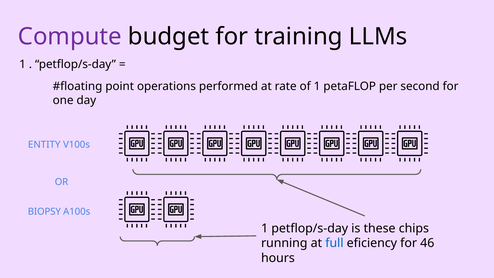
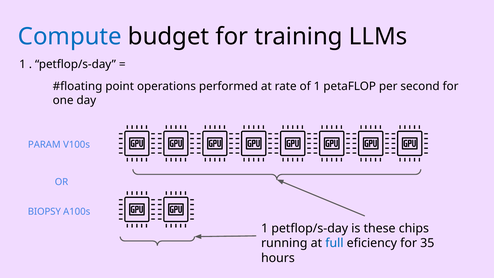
Compute colour: purple -> blue (70, 37)
ENTITY: ENTITY -> PARAM (44, 145)
46: 46 -> 35 (427, 243)
